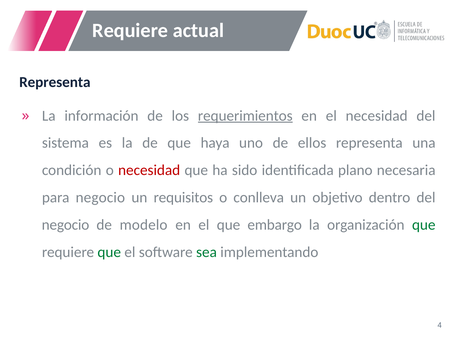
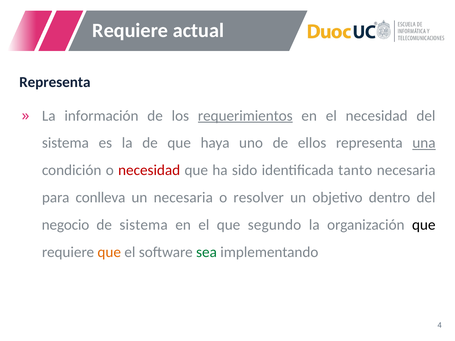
una underline: none -> present (424, 143)
plano: plano -> tanto (355, 170)
para negocio: negocio -> conlleva (100, 198)
un requisitos: requisitos -> necesaria (183, 198)
conlleva: conlleva -> resolver (259, 198)
de modelo: modelo -> sistema (144, 225)
embargo: embargo -> segundo (275, 225)
que colour: green -> black (424, 225)
que colour: green -> orange (109, 252)
